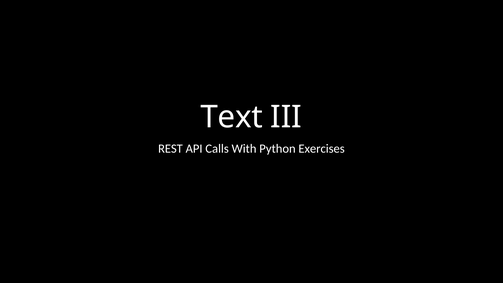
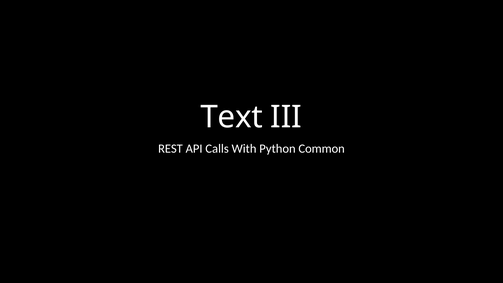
Exercises: Exercises -> Common (322, 149)
